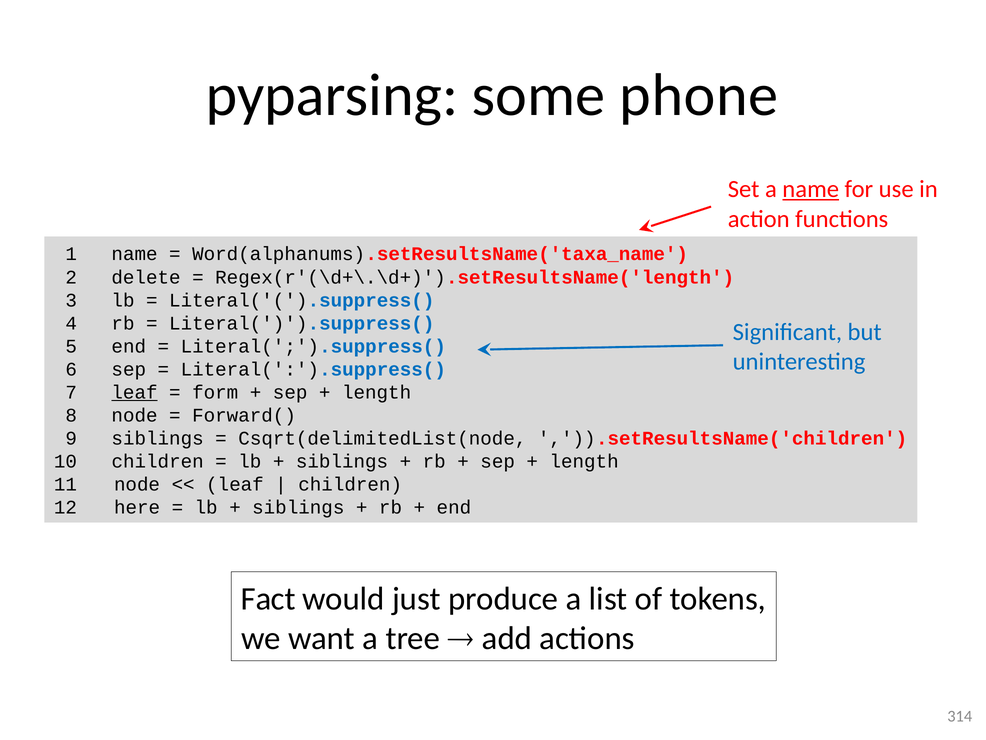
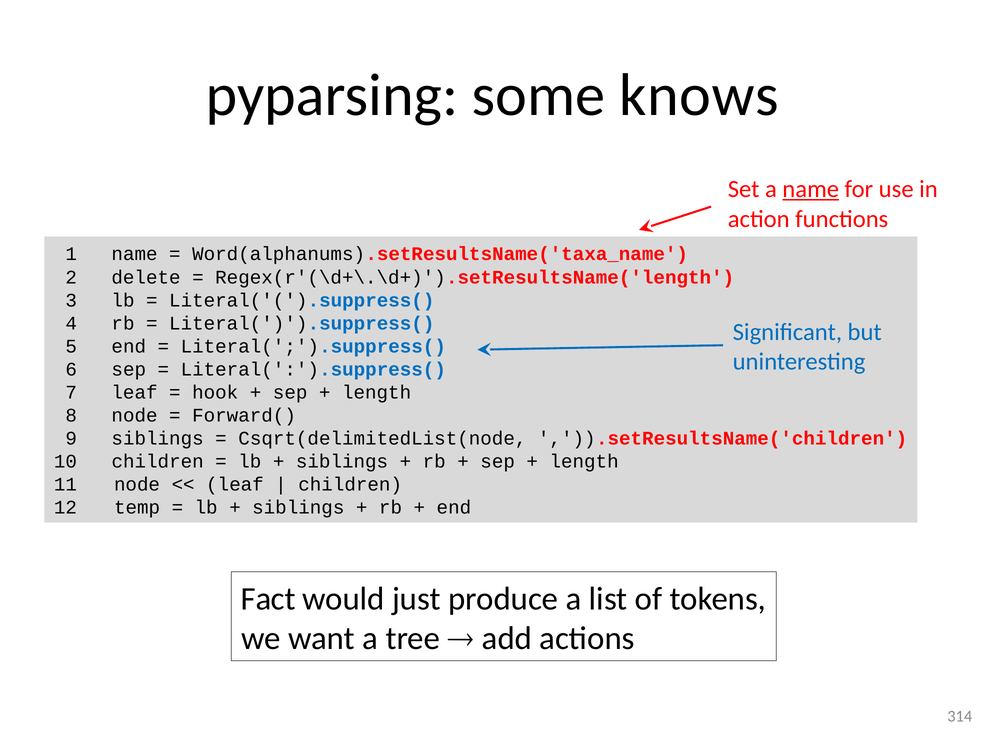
phone: phone -> knows (699, 95)
leaf underline: present -> none (135, 392)
form: form -> hook (215, 392)
here: here -> temp (137, 507)
